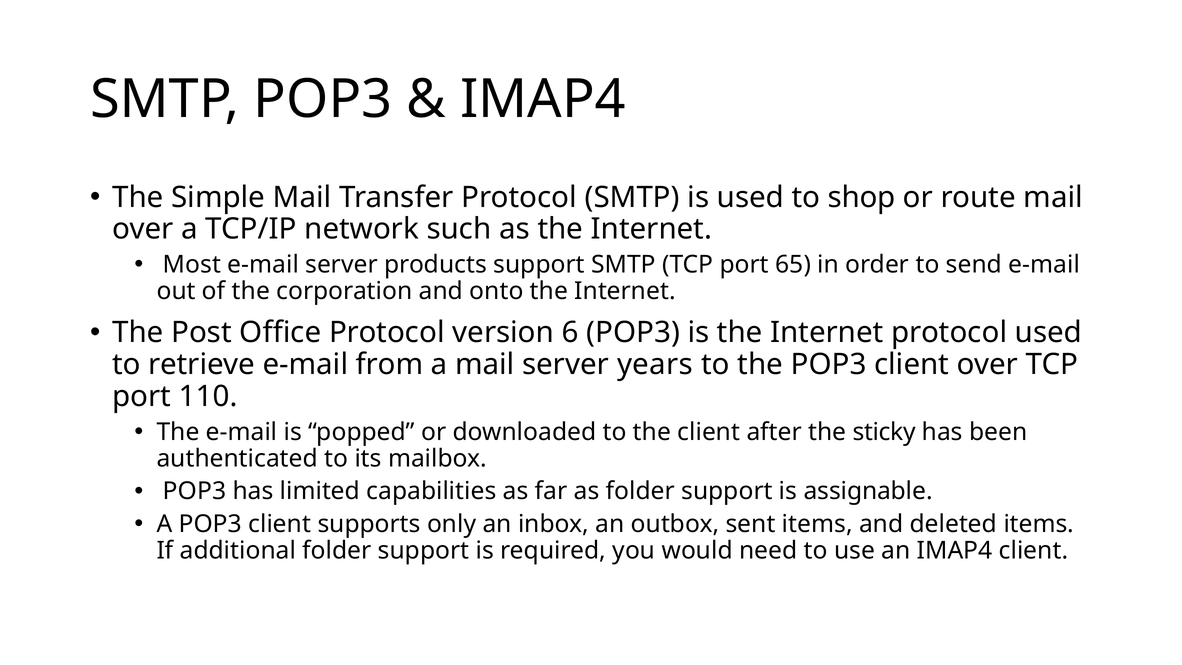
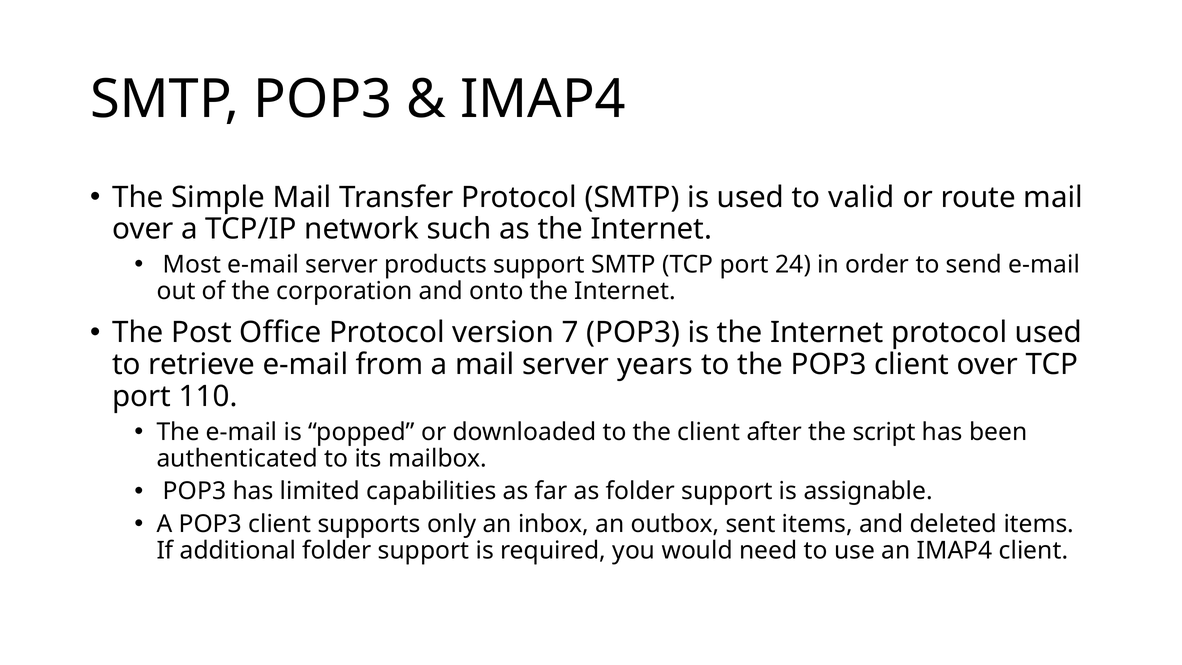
shop: shop -> valid (861, 197)
65: 65 -> 24 (793, 265)
6: 6 -> 7 (570, 333)
sticky: sticky -> script (884, 432)
